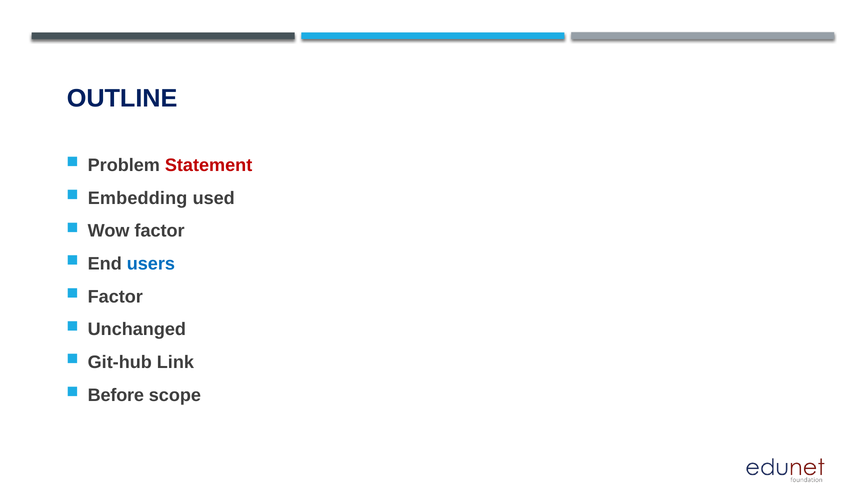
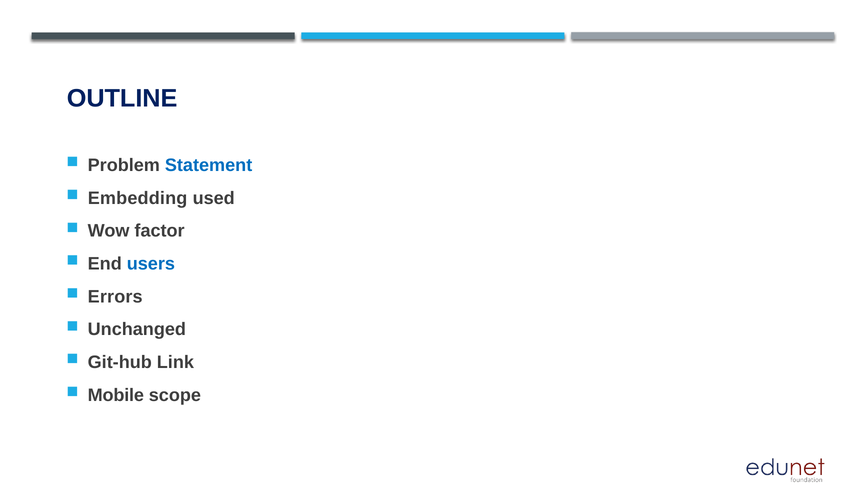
Statement colour: red -> blue (209, 165)
Factor: Factor -> Errors (115, 297)
Before: Before -> Mobile (116, 395)
